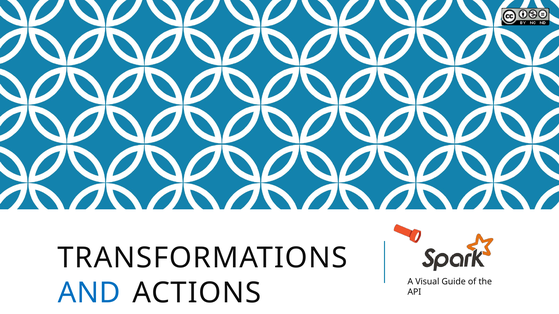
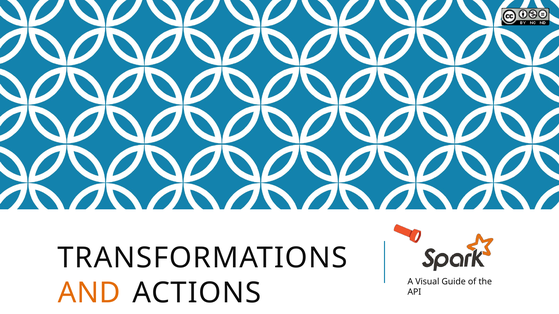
AND colour: blue -> orange (89, 293)
